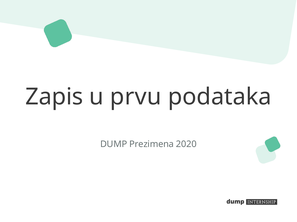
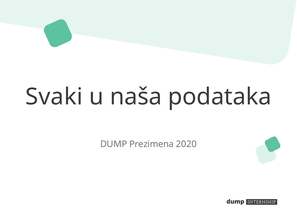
Zapis: Zapis -> Svaki (54, 97)
prvu: prvu -> naša (136, 97)
